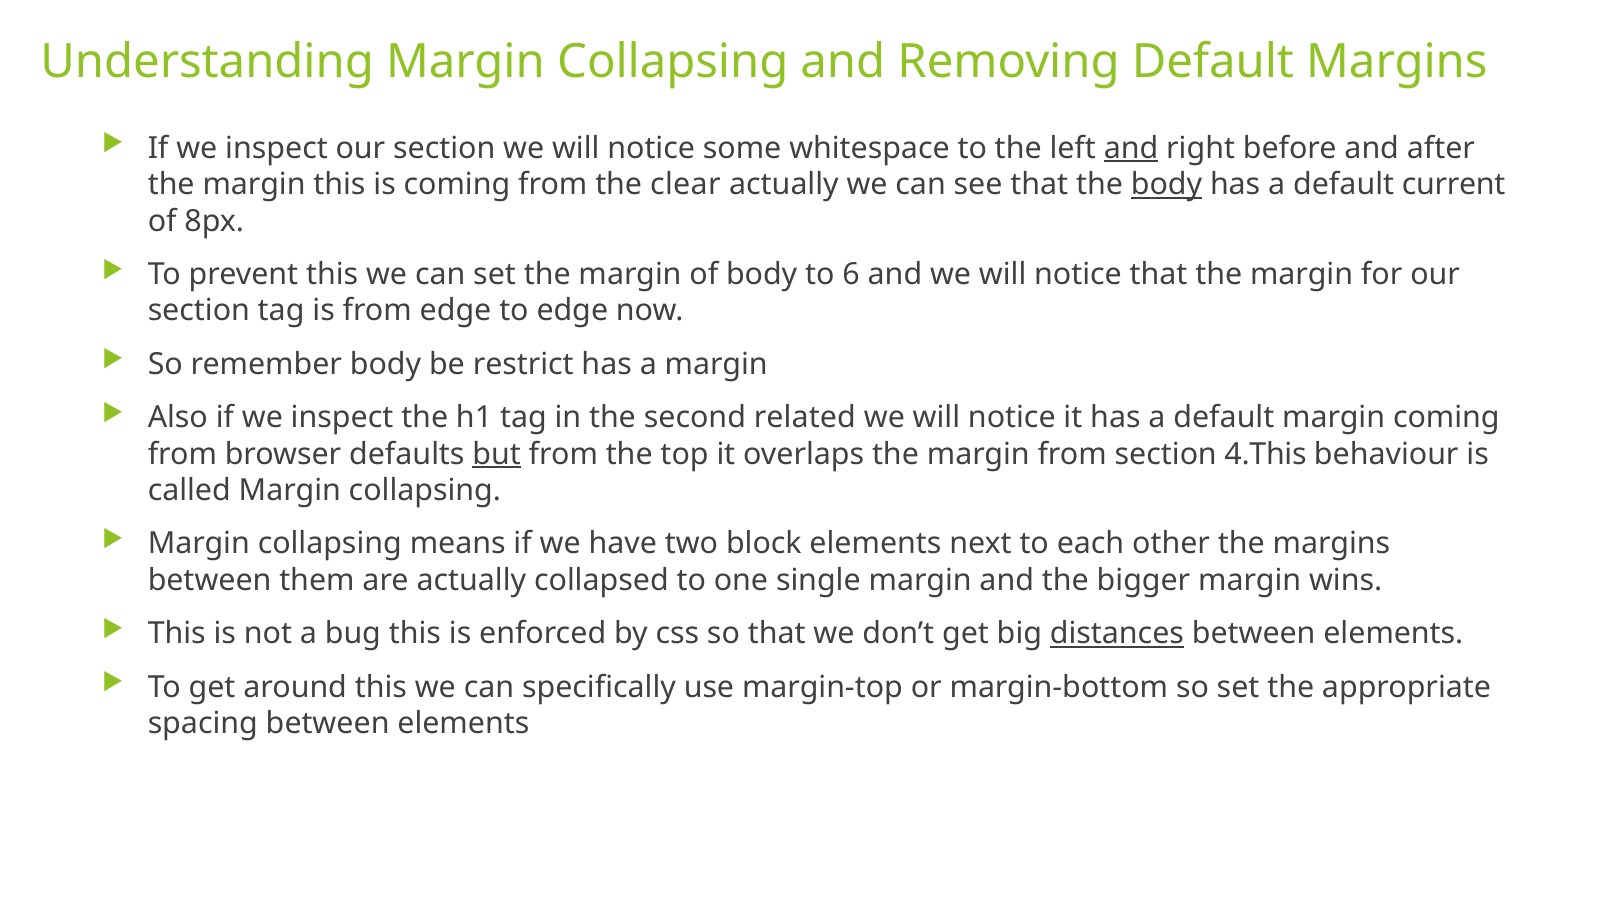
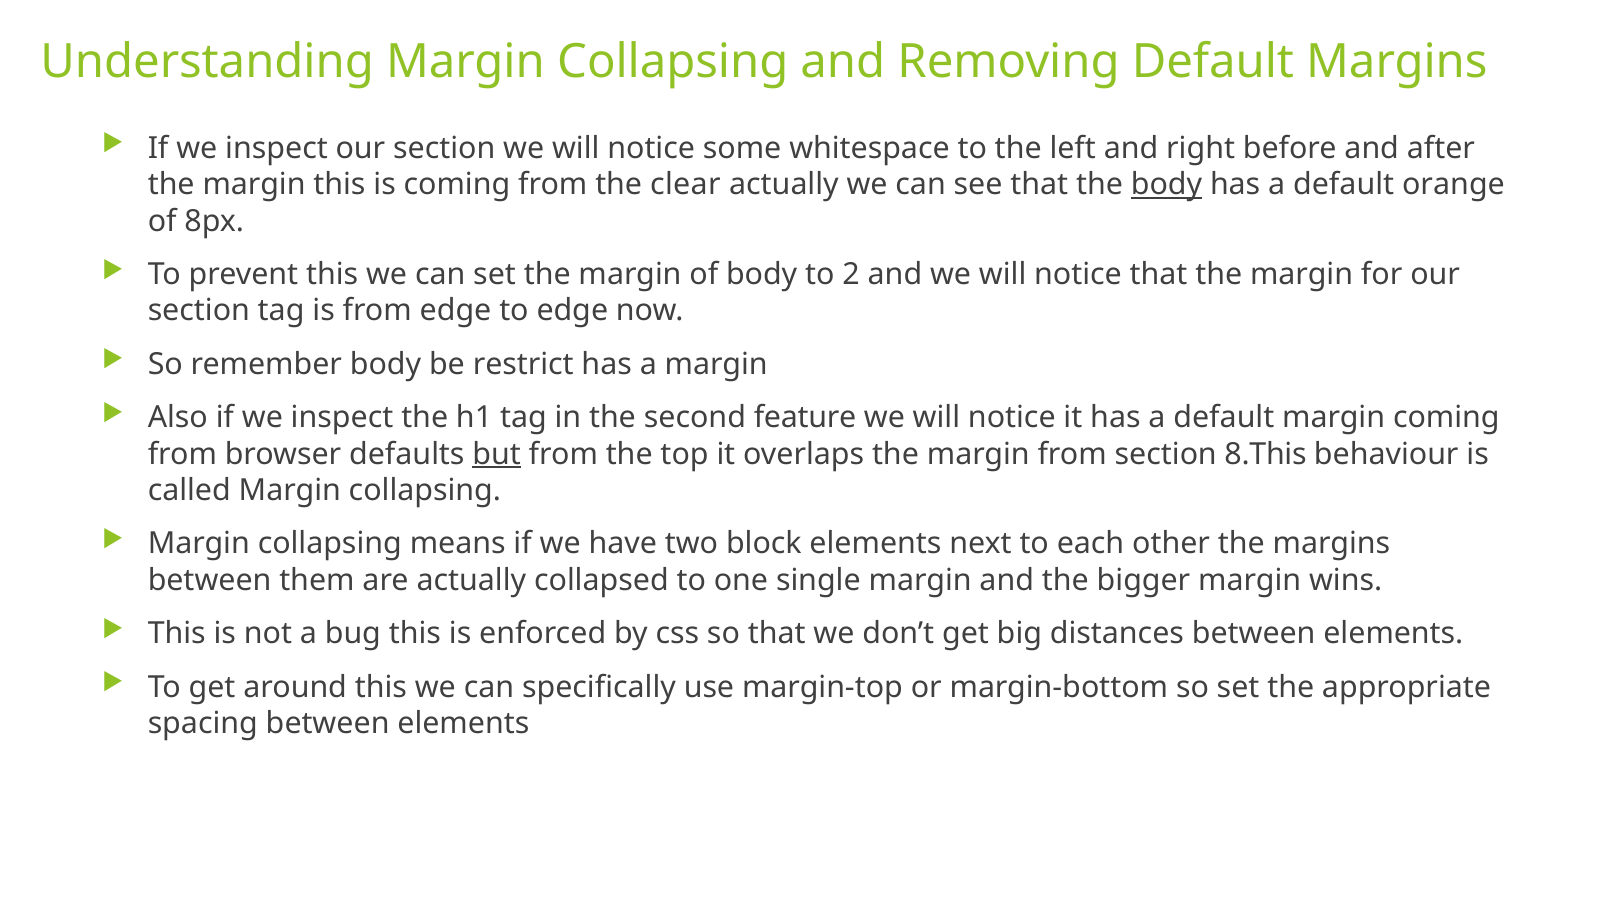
and underline: present -> none (1131, 148)
current: current -> orange (1453, 184)
6: 6 -> 2 (851, 274)
related: related -> feature (805, 418)
4.This: 4.This -> 8.This (1266, 454)
distances underline: present -> none (1117, 634)
